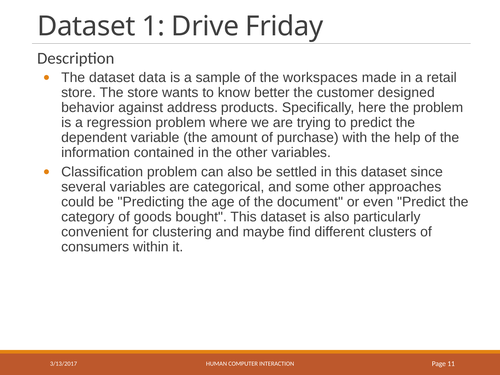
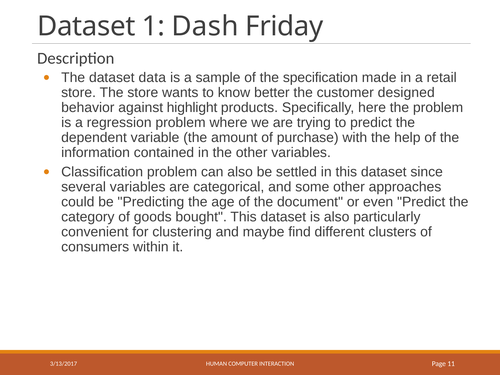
Drive: Drive -> Dash (205, 26)
workspaces: workspaces -> specification (320, 78)
address: address -> highlight (192, 108)
